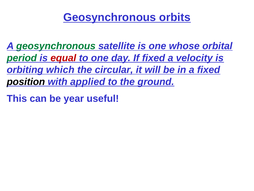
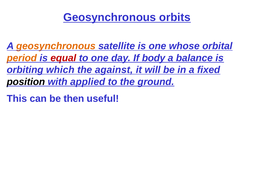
geosynchronous colour: green -> orange (56, 46)
period colour: green -> orange (22, 58)
If fixed: fixed -> body (154, 58)
velocity: velocity -> balance (194, 58)
circular: circular -> against (114, 70)
year: year -> then (74, 98)
